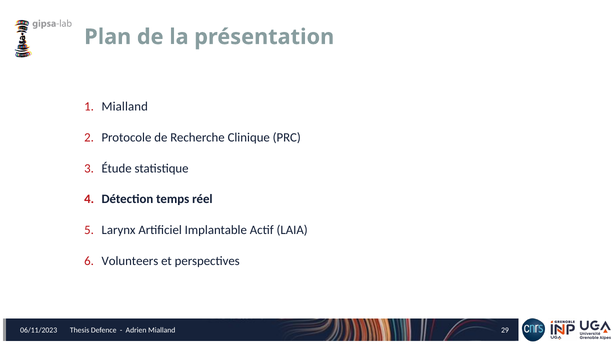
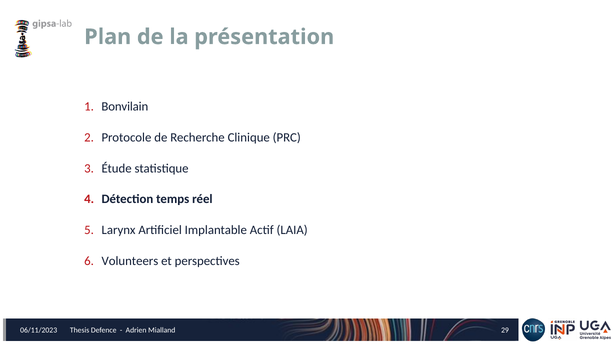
Mialland: Mialland -> Bonvilain (125, 107)
